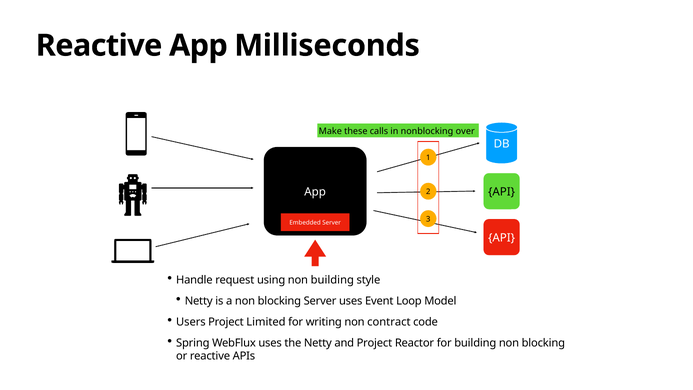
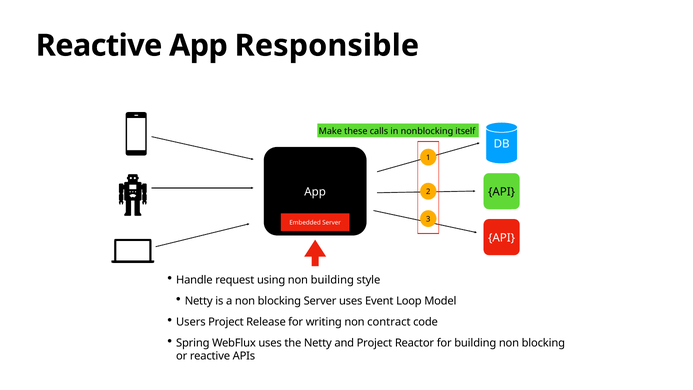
Milliseconds: Milliseconds -> Responsible (327, 46)
over: over -> itself (465, 131)
Limited: Limited -> Release (266, 322)
